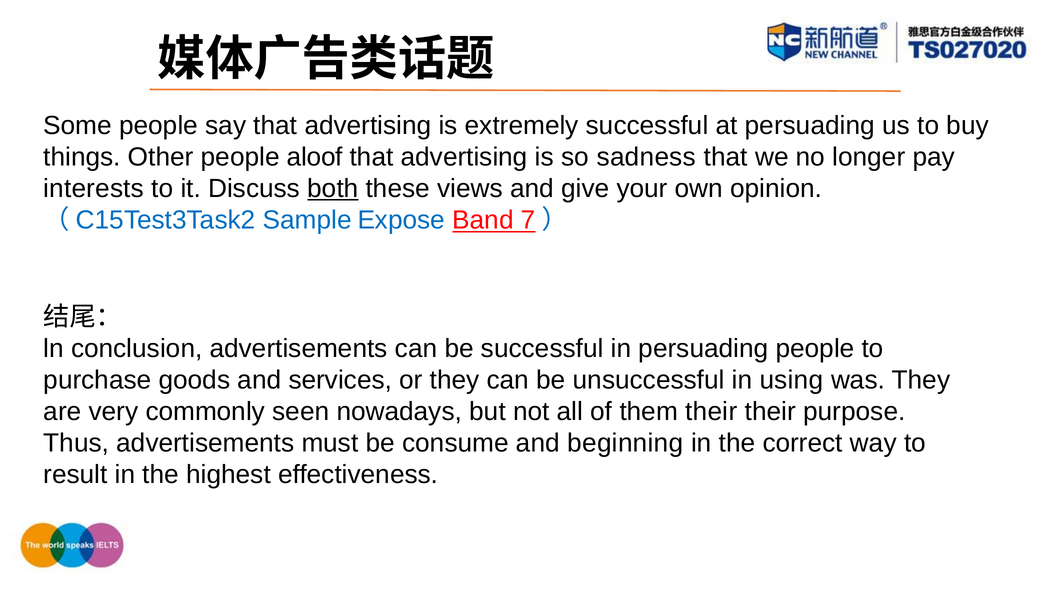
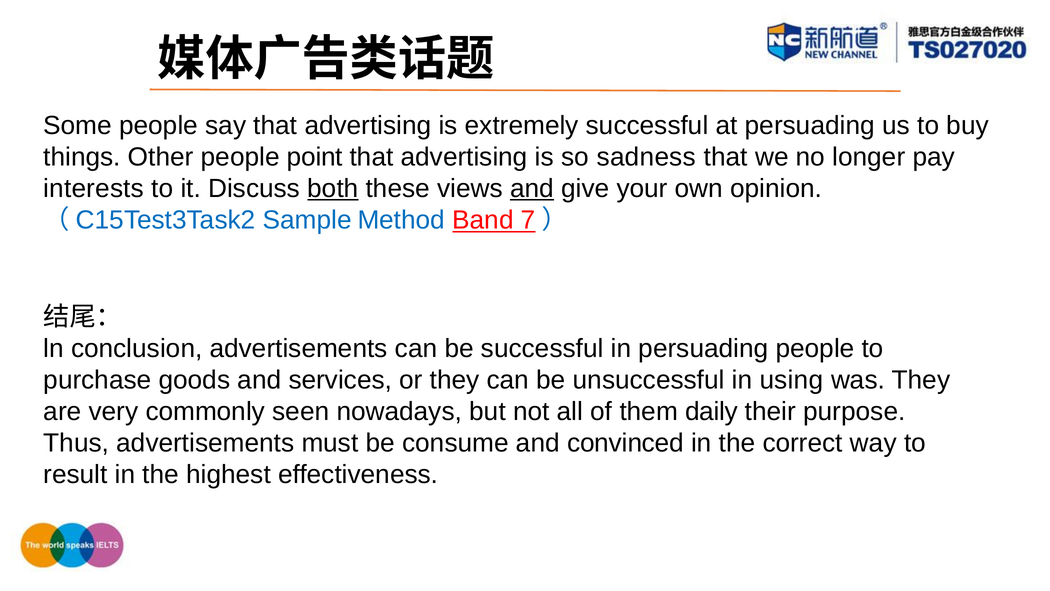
aloof: aloof -> point (315, 157)
and underline: none -> present (532, 188)
Expose: Expose -> Method (401, 220)
them their: their -> daily (711, 411)
beginning: beginning -> convinced (626, 443)
